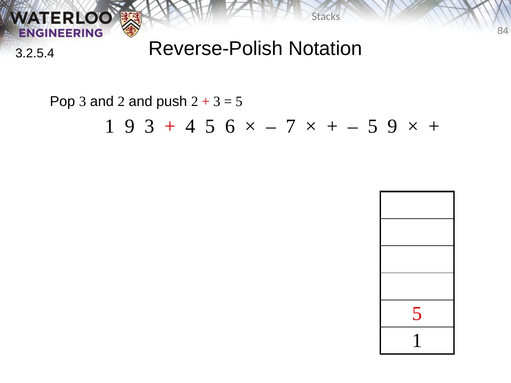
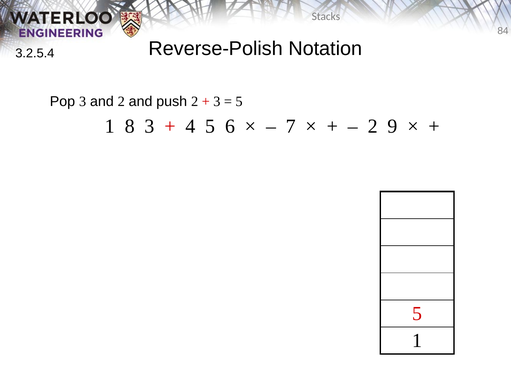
1 9: 9 -> 8 (130, 126)
5: 5 -> 2 (373, 126)
